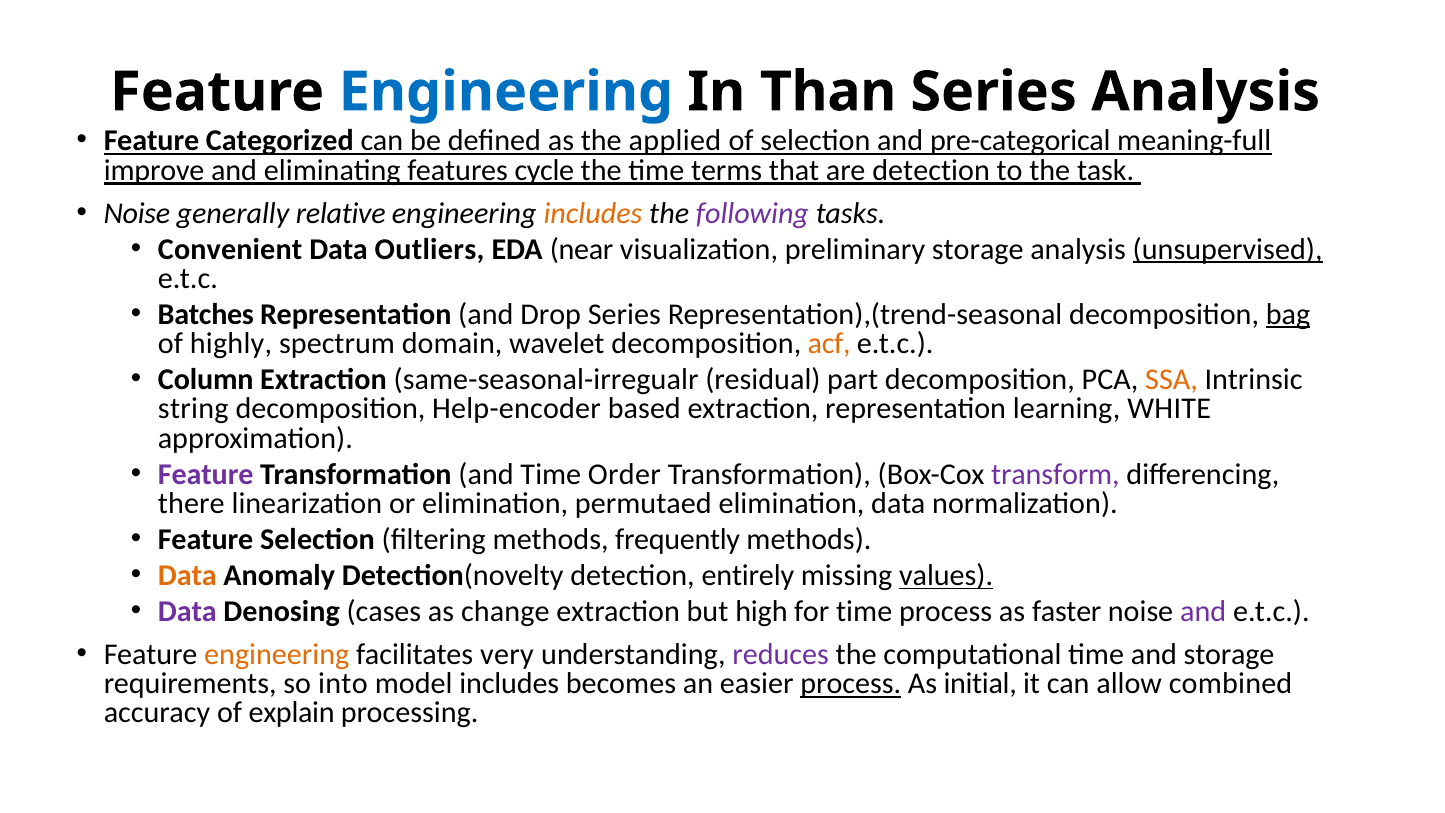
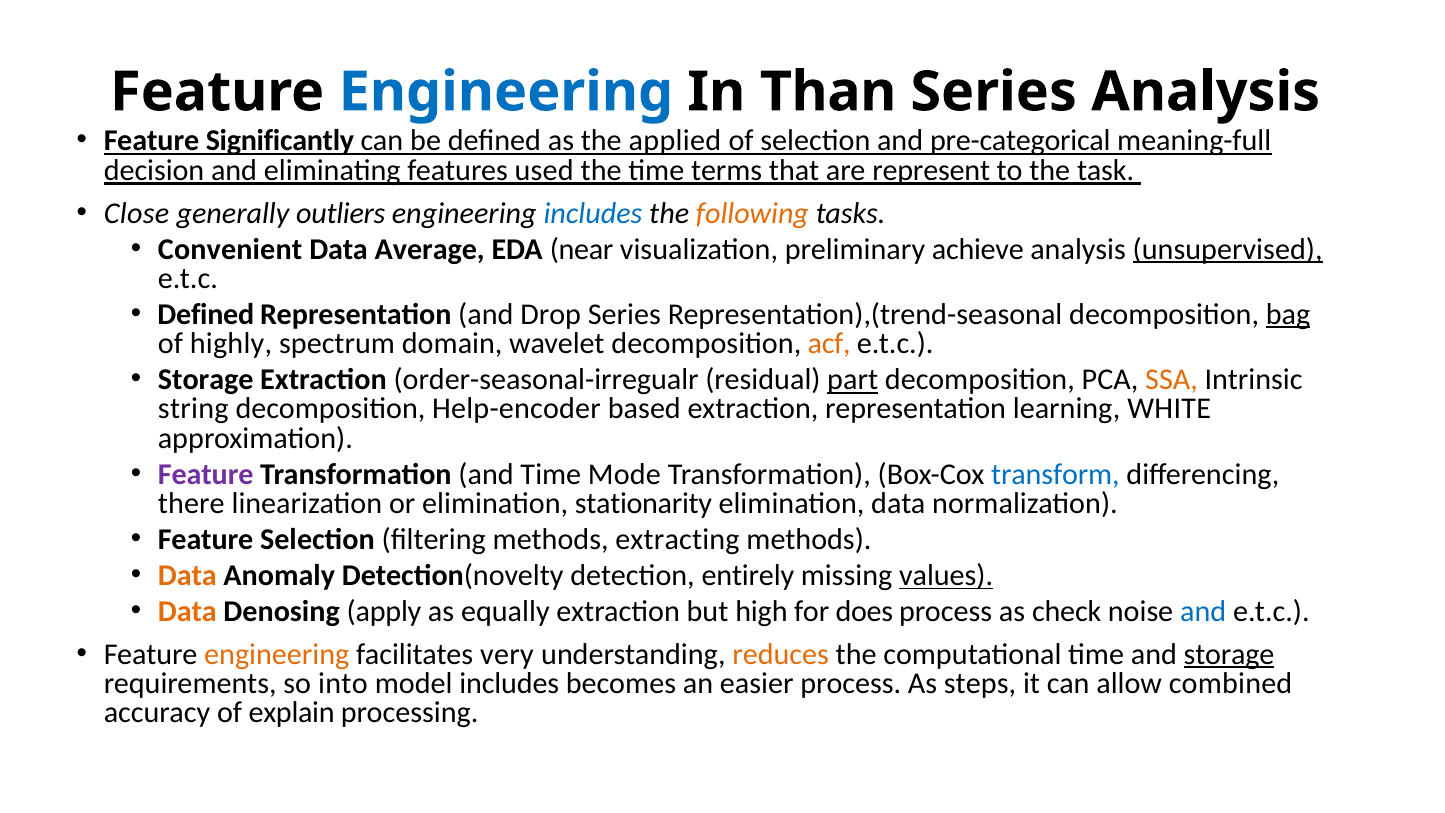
Categorized: Categorized -> Significantly (280, 141)
improve: improve -> decision (154, 170)
cycle: cycle -> used (544, 170)
are detection: detection -> represent (931, 170)
Noise: Noise -> Close (137, 213)
relative: relative -> outliers (341, 213)
includes colour: orange -> blue (593, 213)
following colour: purple -> orange (752, 213)
Outliers: Outliers -> Average (430, 249)
preliminary storage: storage -> achieve (978, 249)
Batches: Batches -> Defined (206, 314)
Column: Column -> Storage (206, 380)
same-seasonal-irregualr: same-seasonal-irregualr -> order-seasonal-irregualr (546, 380)
part underline: none -> present (853, 380)
Order: Order -> Mode (624, 474)
transform colour: purple -> blue (1055, 474)
permutaed: permutaed -> stationarity (643, 503)
frequently: frequently -> extracting (677, 539)
Data colour: purple -> orange (187, 611)
cases: cases -> apply (384, 611)
change: change -> equally (505, 611)
for time: time -> does (864, 611)
faster: faster -> check (1067, 611)
and colour: purple -> blue (1203, 611)
reduces colour: purple -> orange (781, 654)
storage underline: none -> present (1229, 654)
process underline: present -> none (851, 684)
initial: initial -> steps (980, 684)
